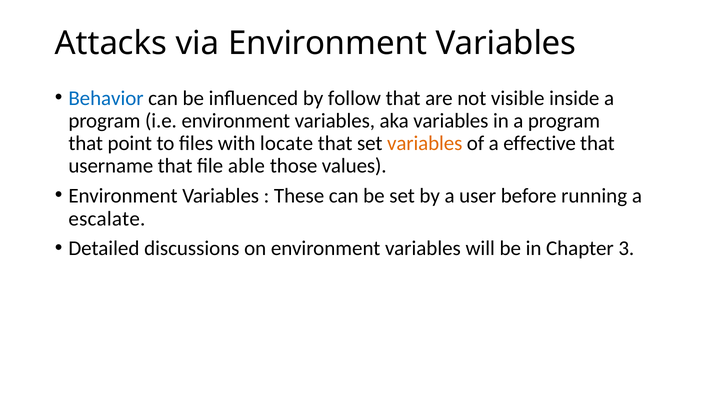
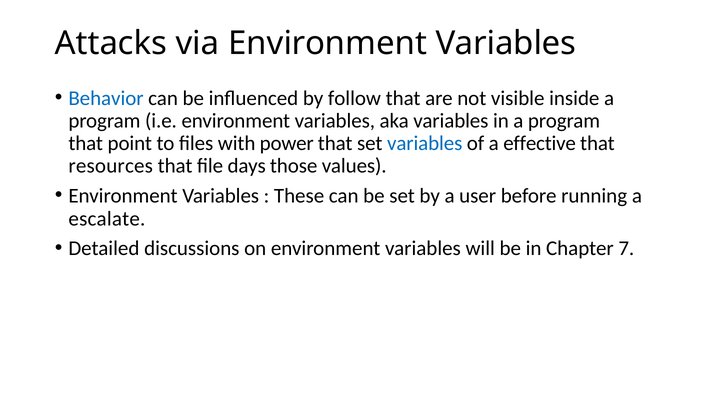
locate: locate -> power (287, 143)
variables colour: orange -> blue (425, 143)
username: username -> resources (111, 166)
able: able -> days (247, 166)
3: 3 -> 7 (626, 248)
